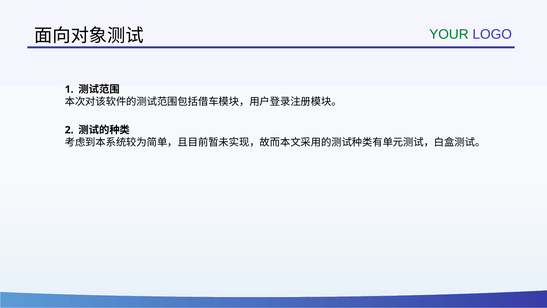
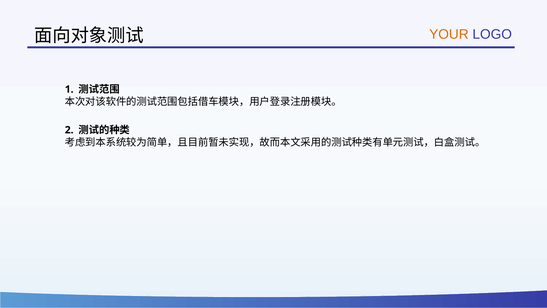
YOUR colour: green -> orange (449, 34)
